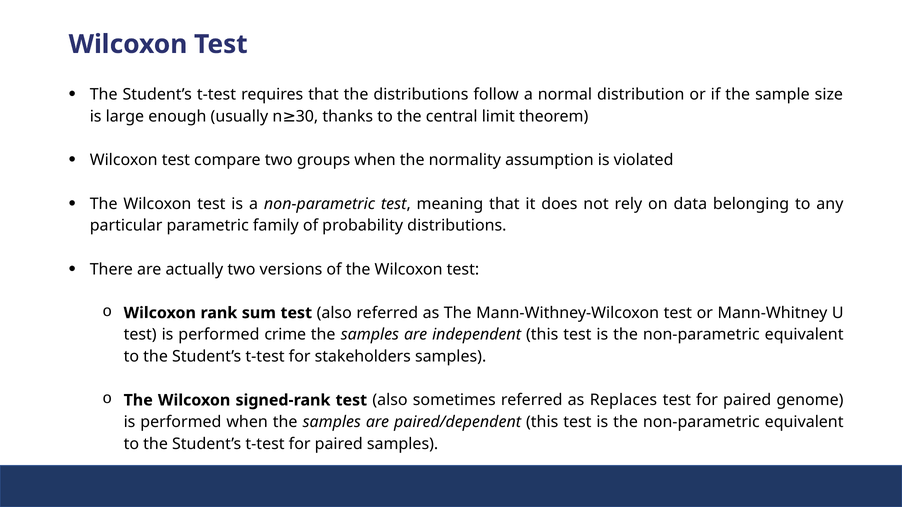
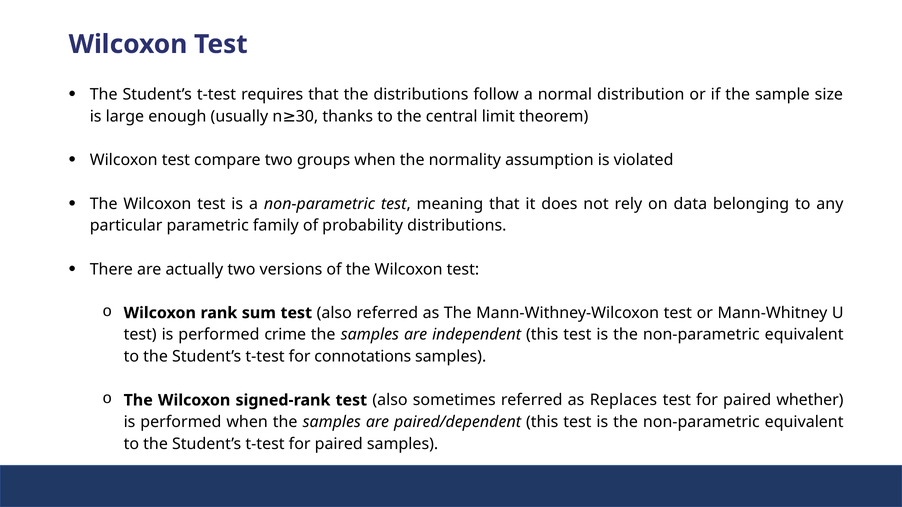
stakeholders: stakeholders -> connotations (363, 357)
genome: genome -> whether (810, 400)
